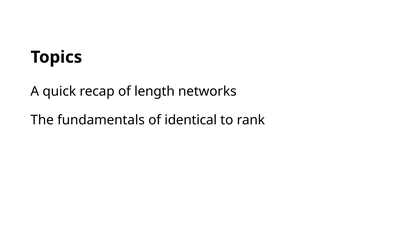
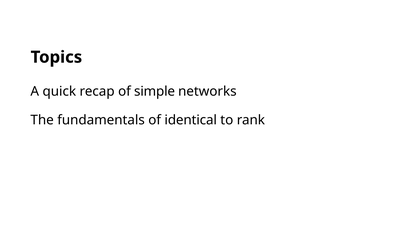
length: length -> simple (155, 91)
